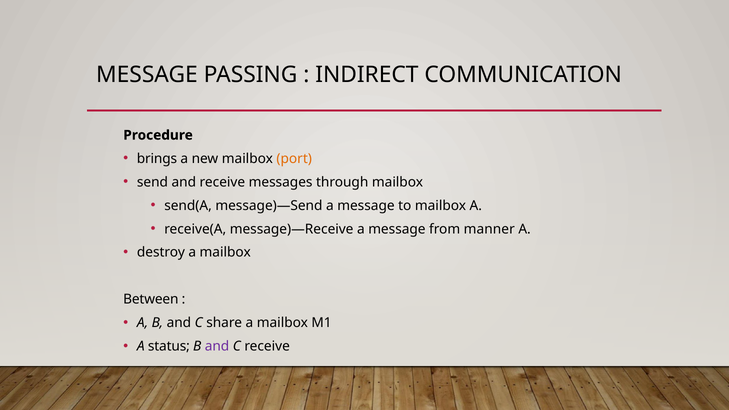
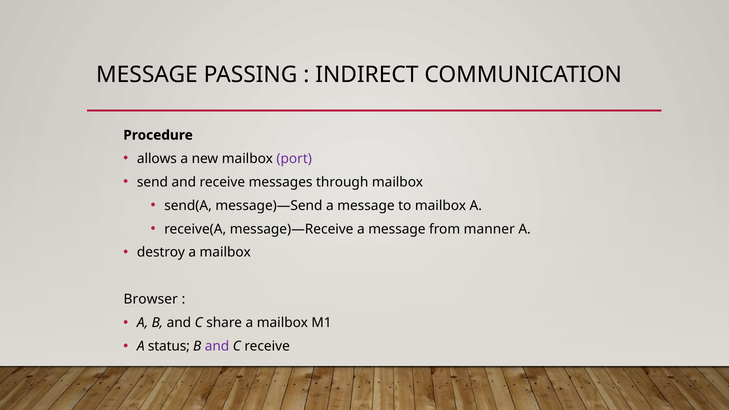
brings: brings -> allows (157, 159)
port colour: orange -> purple (294, 159)
Between: Between -> Browser (151, 299)
